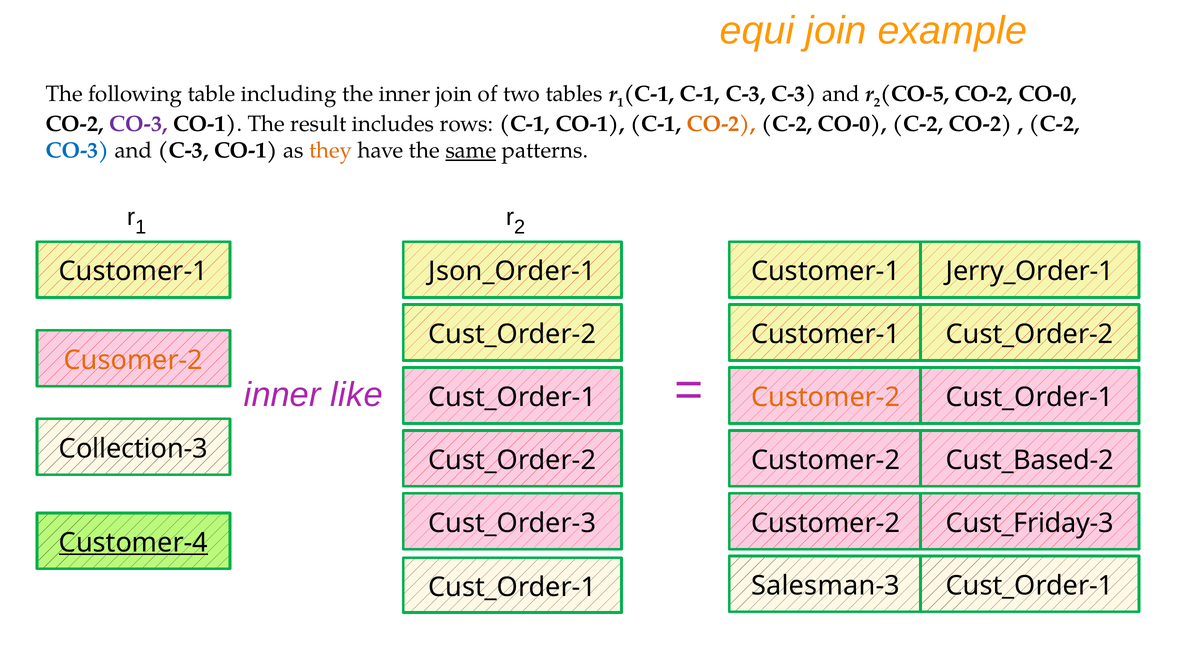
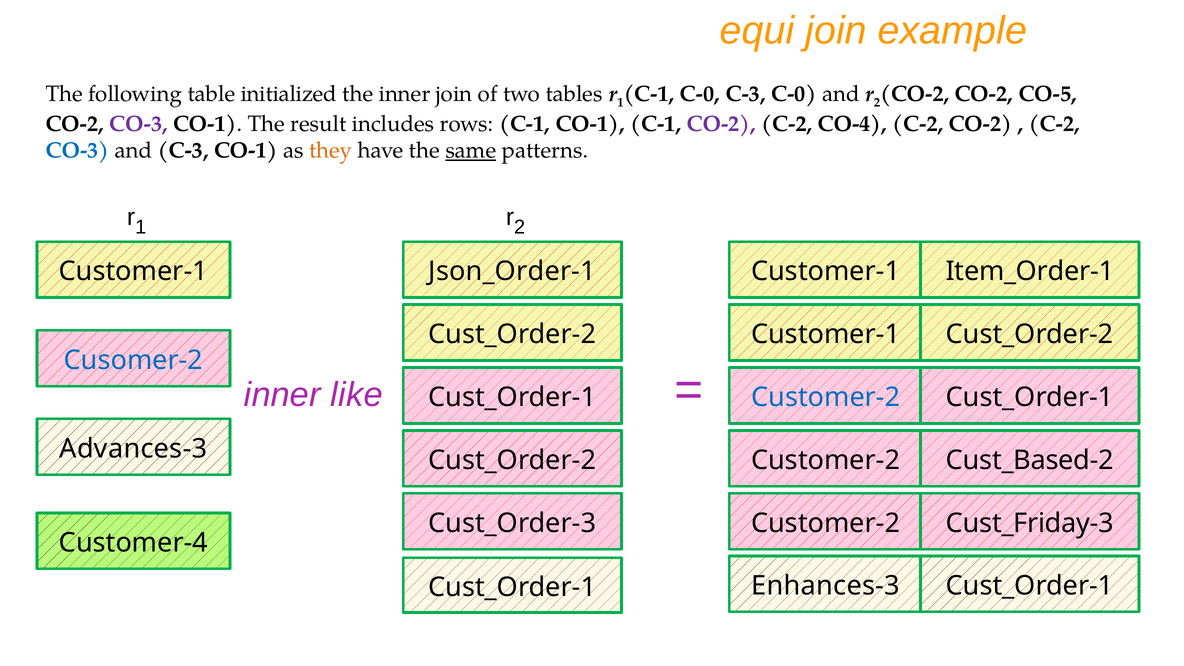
including: including -> initialized (289, 94)
C-1 C-1: C-1 -> C-0 (700, 94)
C-3 C-3: C-3 -> C-0 (794, 94)
CO-5: CO-5 -> CO-2 (915, 94)
CO-2 CO-0: CO-0 -> CO-5 (1048, 94)
CO-2 colour: orange -> purple (721, 124)
C-2 CO-0: CO-0 -> CO-4 (852, 124)
Jerry_Order-1: Jerry_Order-1 -> Item_Order-1 (1030, 271)
Cusomer-2 colour: orange -> blue (133, 360)
Customer-2 colour: orange -> blue (826, 397)
Collection-3: Collection-3 -> Advances-3 (133, 449)
Customer-4 underline: present -> none (133, 543)
Salesman-3: Salesman-3 -> Enhances-3 (826, 586)
